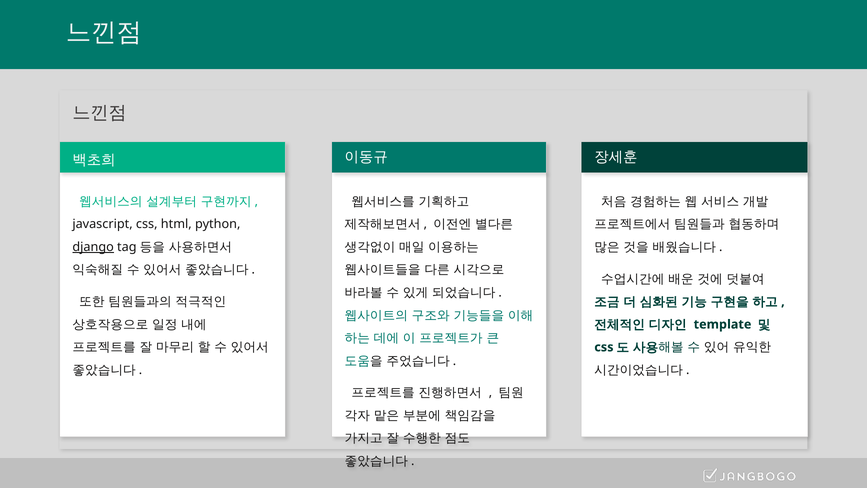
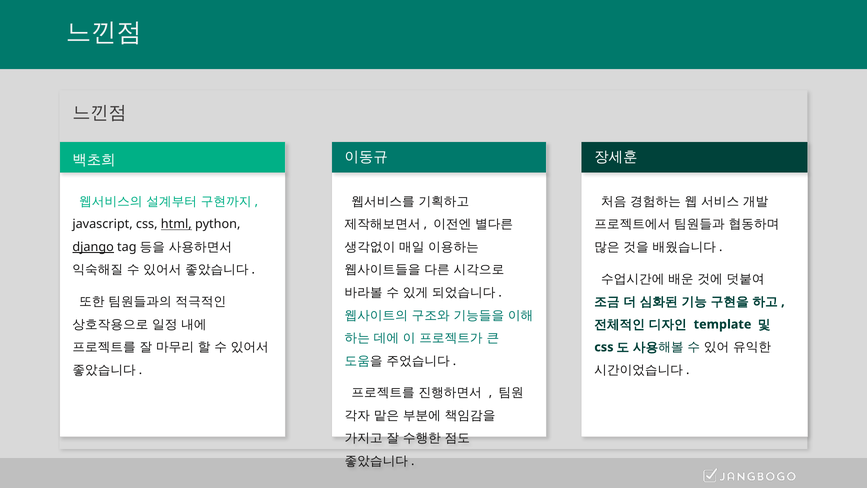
html underline: none -> present (176, 224)
